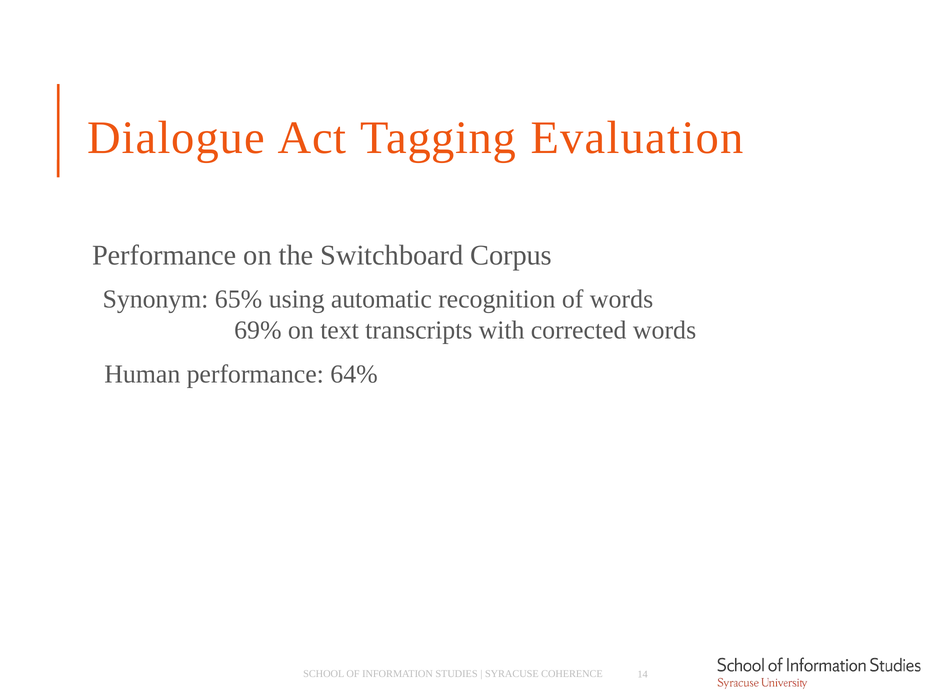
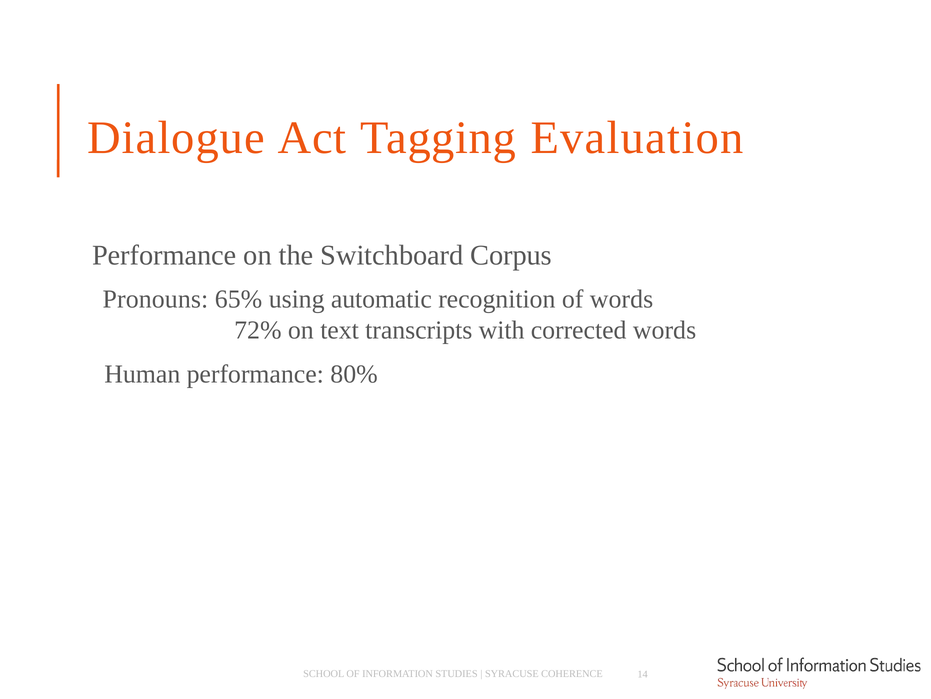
Synonym: Synonym -> Pronouns (155, 299)
69%: 69% -> 72% (258, 330)
64%: 64% -> 80% (354, 374)
